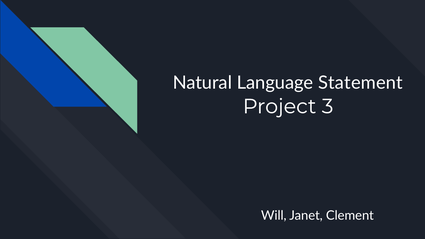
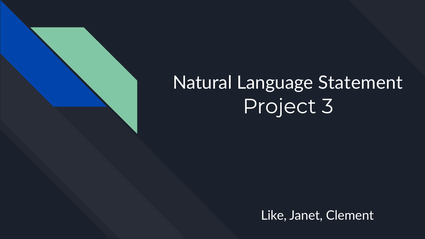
Will: Will -> Like (274, 216)
